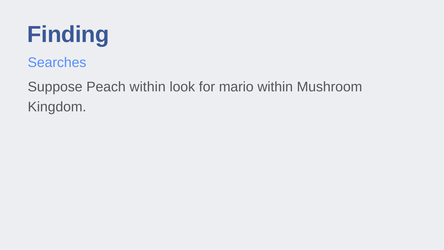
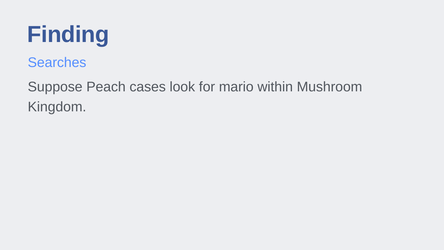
Peach within: within -> cases (148, 87)
